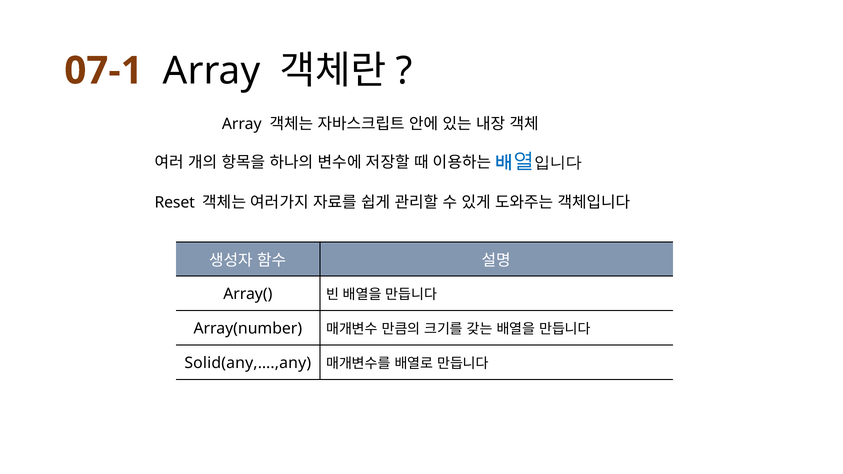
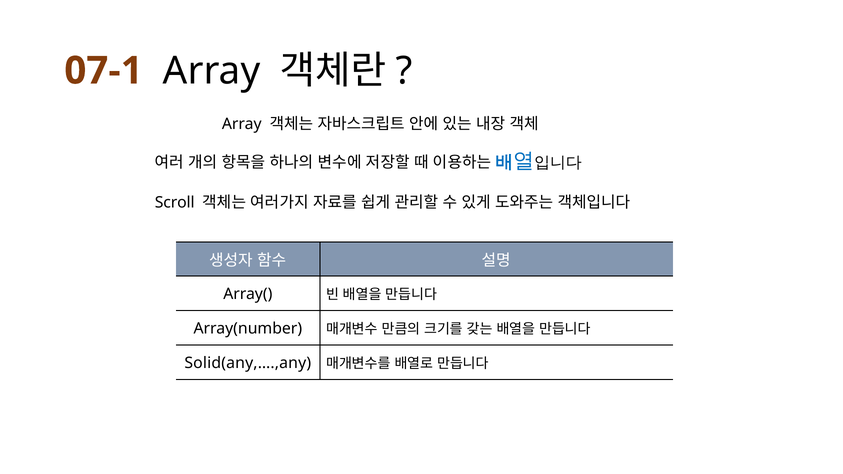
Reset: Reset -> Scroll (175, 203)
